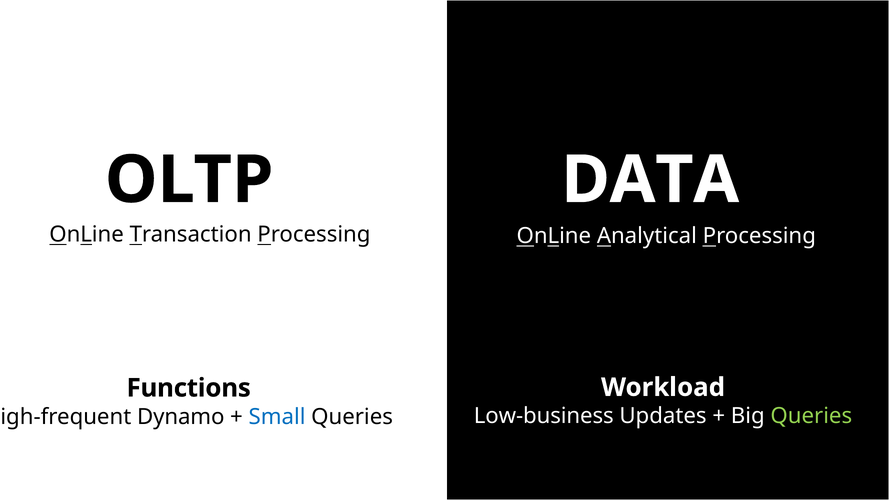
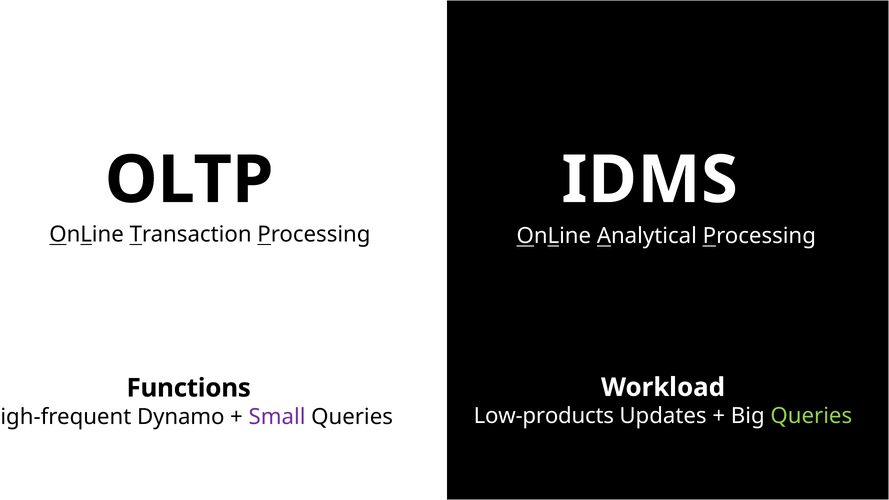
DATA: DATA -> IDMS (650, 180)
Low-business: Low-business -> Low-products (544, 416)
Small colour: blue -> purple (277, 417)
